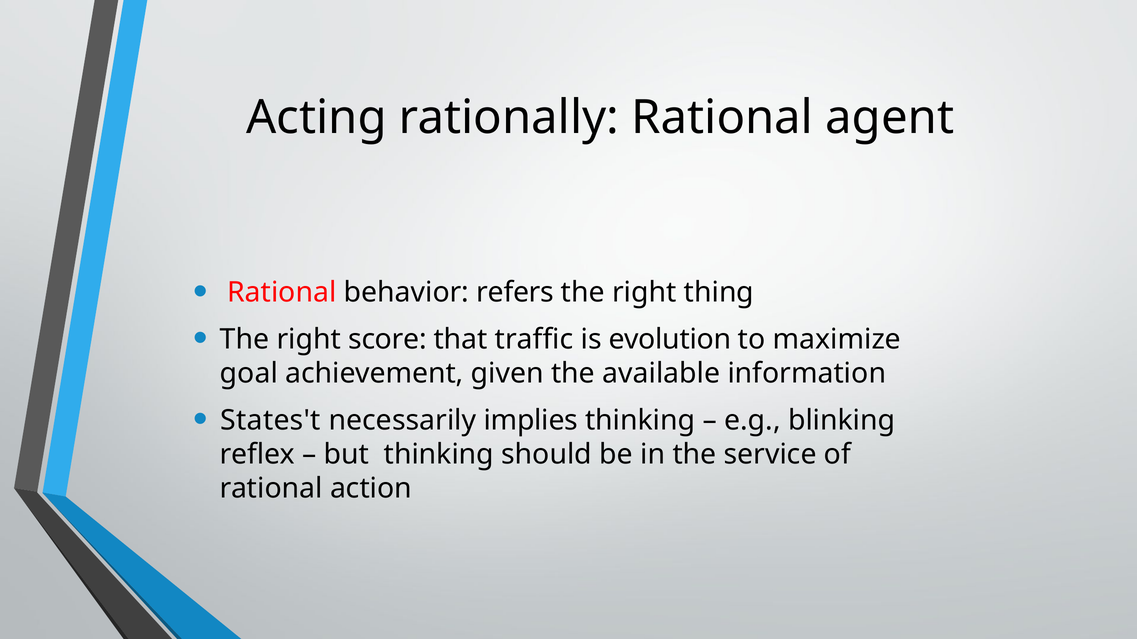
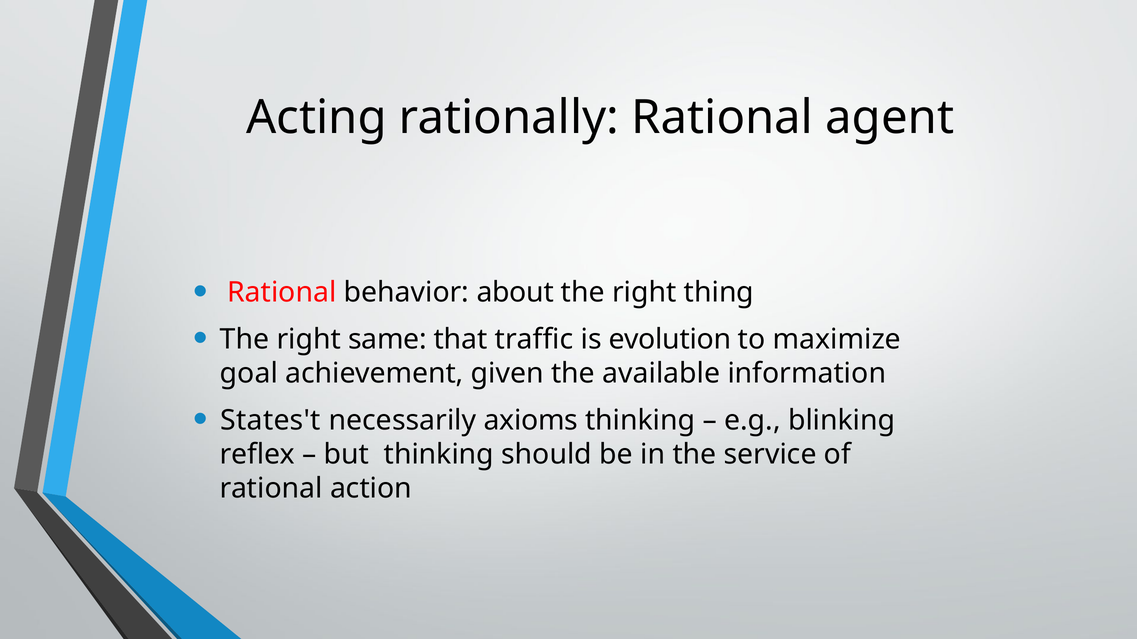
refers: refers -> about (515, 293)
score: score -> same (387, 340)
implies: implies -> axioms (531, 421)
